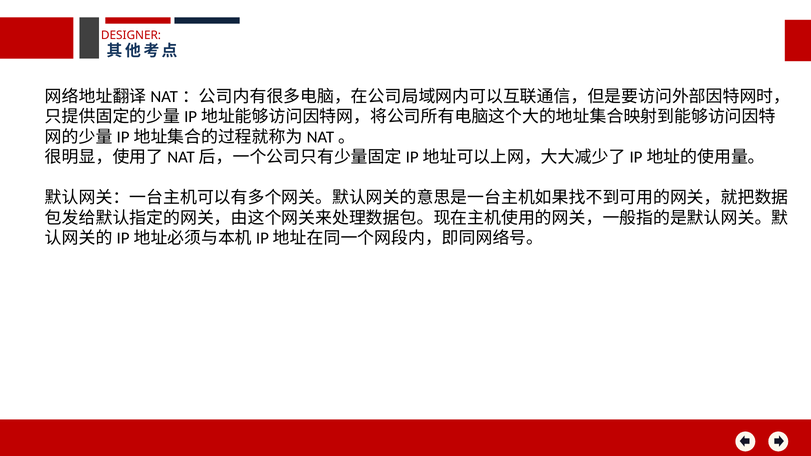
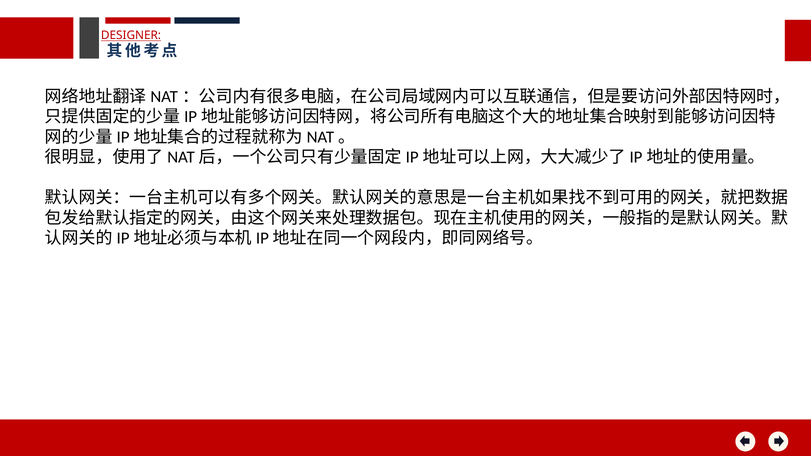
DESIGNER underline: none -> present (131, 36)
